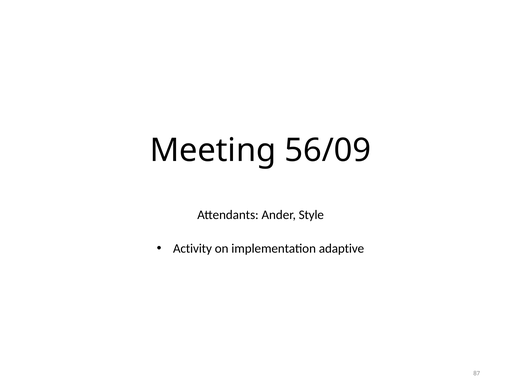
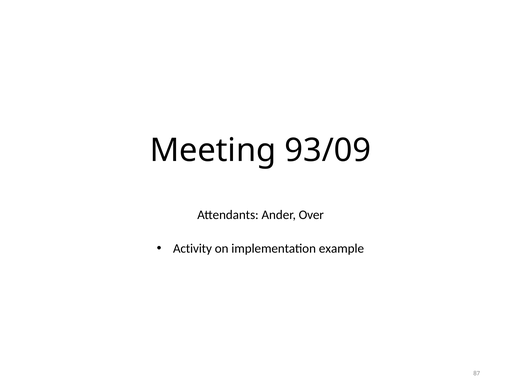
56/09: 56/09 -> 93/09 (328, 150)
Style: Style -> Over (311, 215)
adaptive: adaptive -> example (341, 248)
